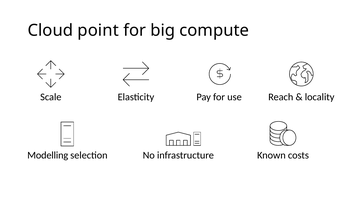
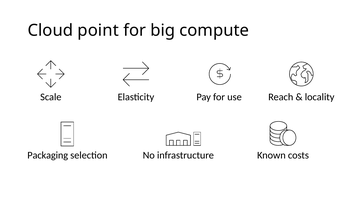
Modelling: Modelling -> Packaging (48, 155)
